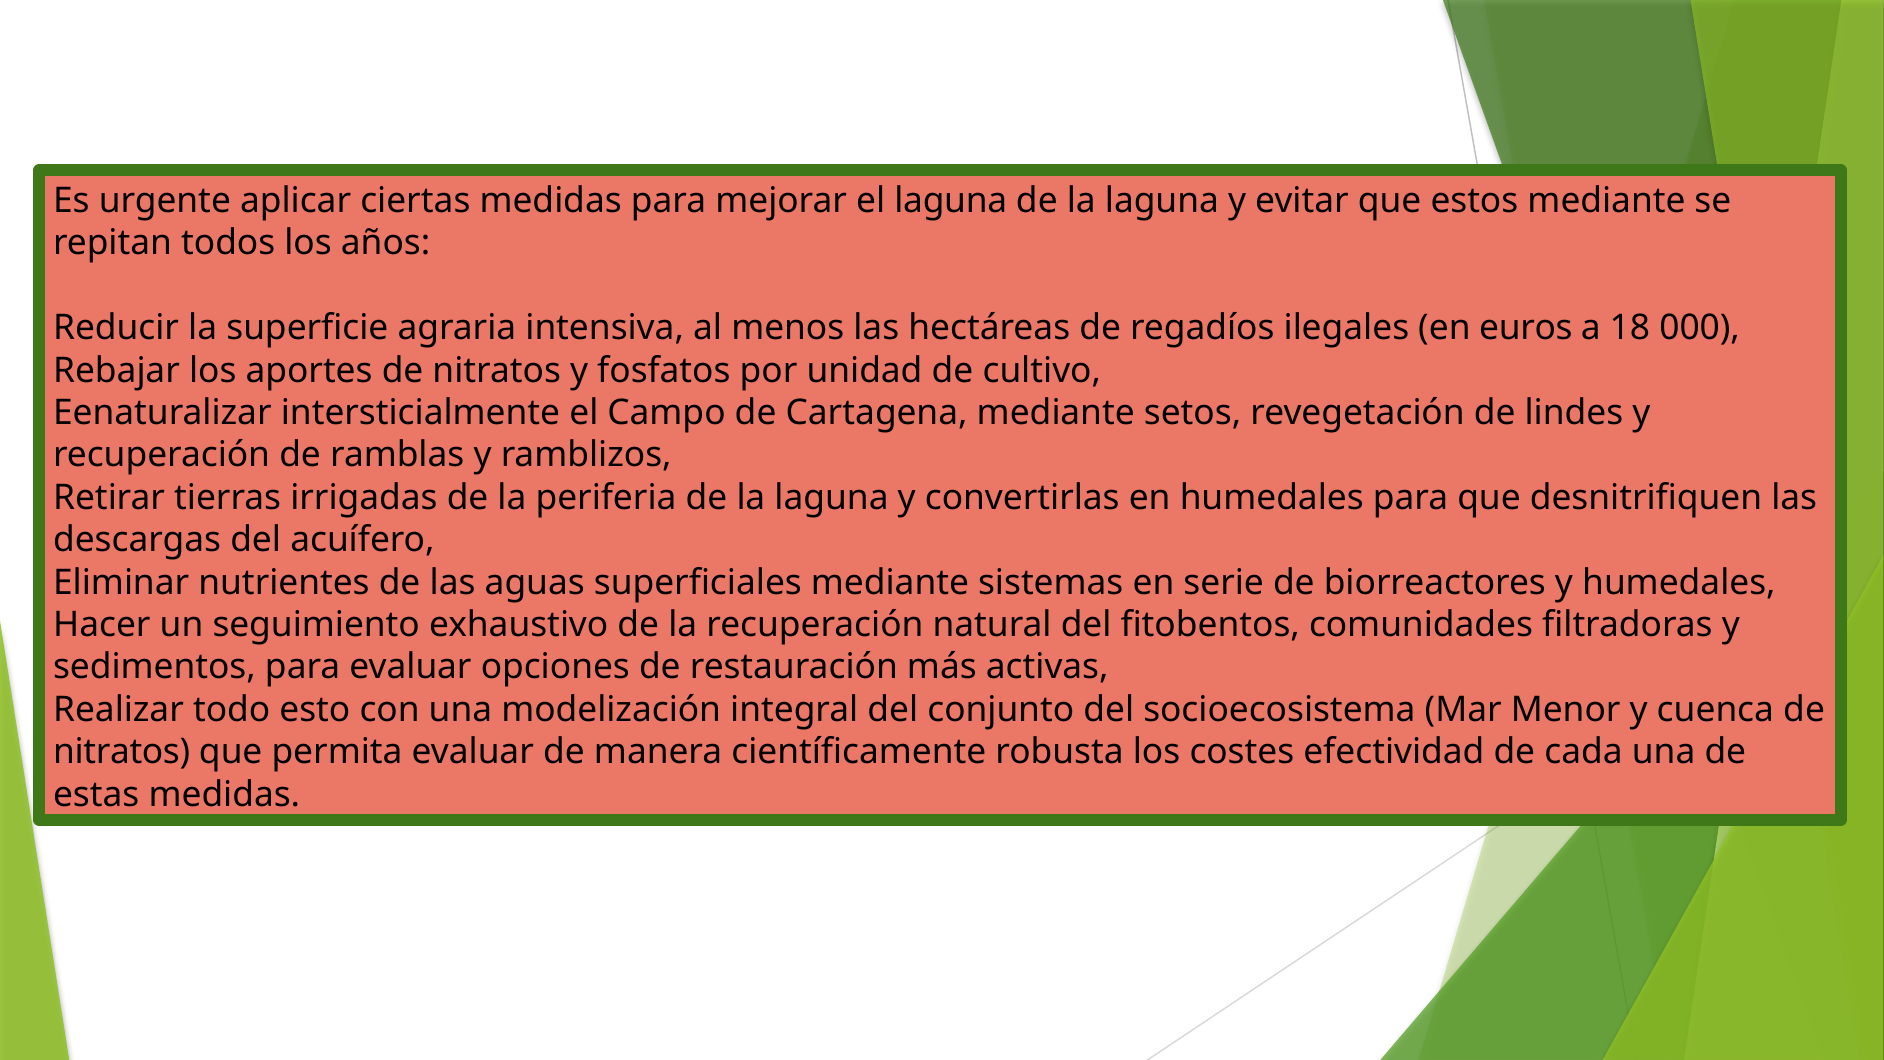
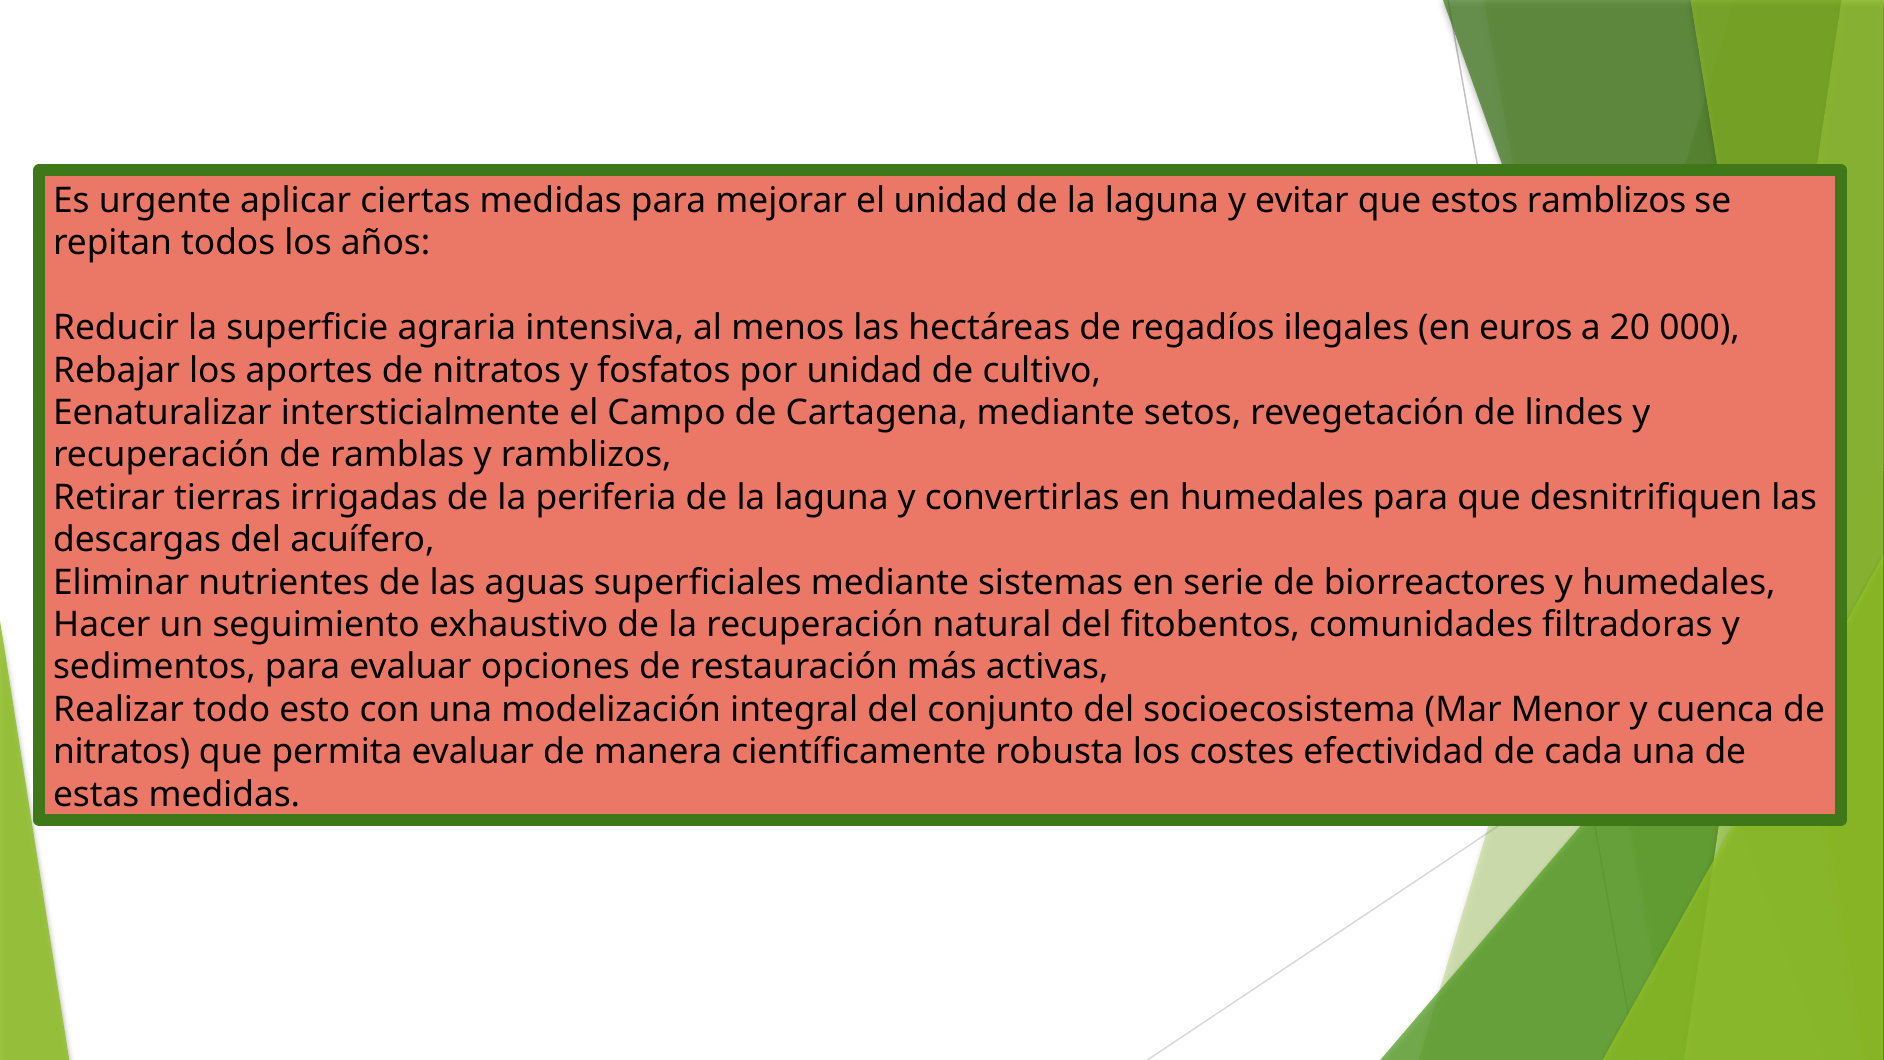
el laguna: laguna -> unidad (951, 201)
estos mediante: mediante -> ramblizos (1607, 201)
18: 18 -> 20 (1630, 328)
